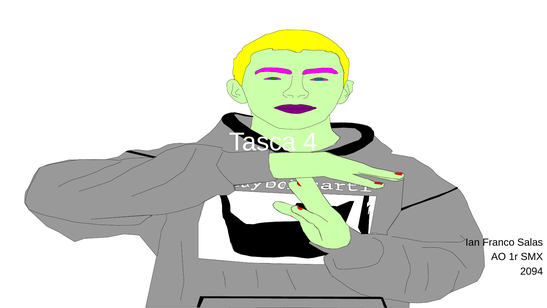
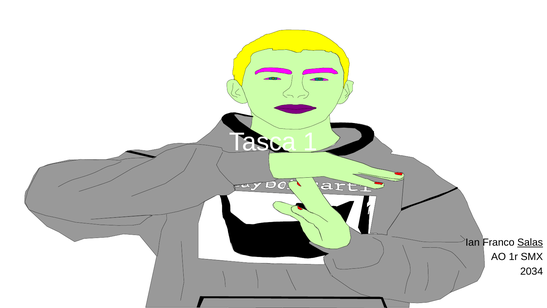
4: 4 -> 1 (310, 142)
Salas underline: none -> present (530, 242)
2094: 2094 -> 2034 (532, 271)
